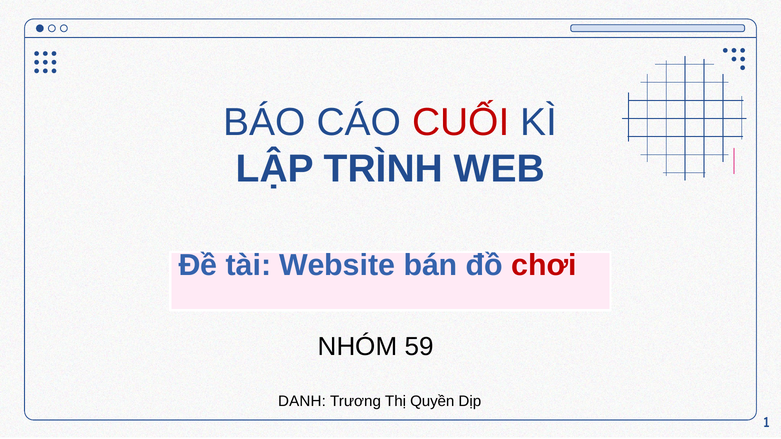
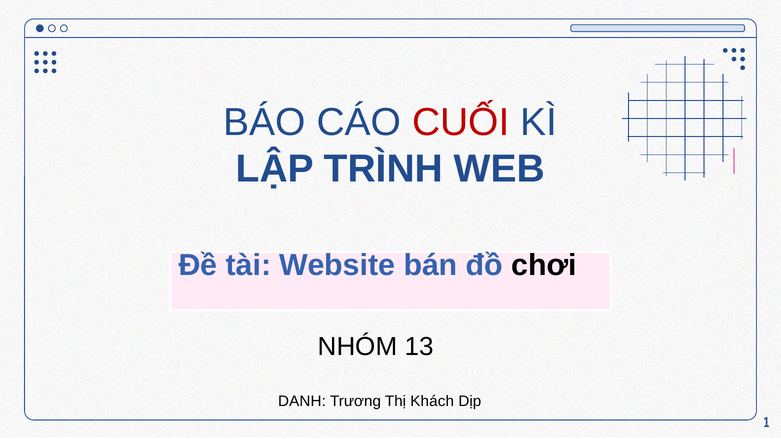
chơi colour: red -> black (544, 265)
59: 59 -> 13 (419, 347)
Quyền: Quyền -> Khách (432, 401)
